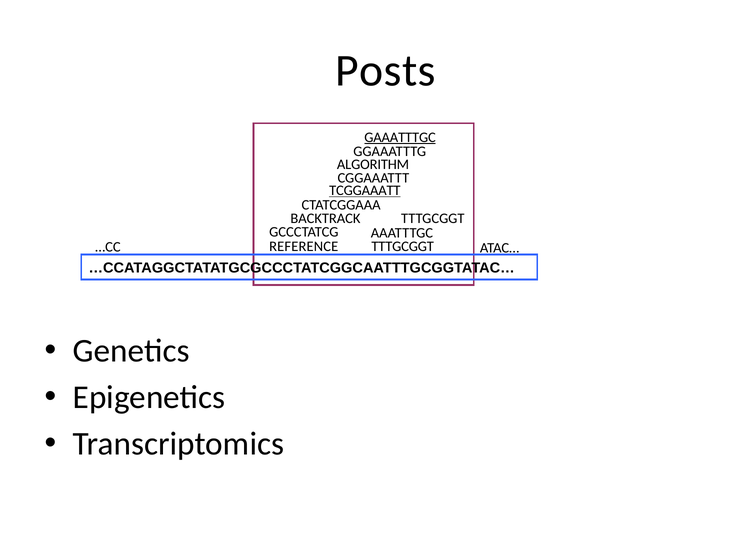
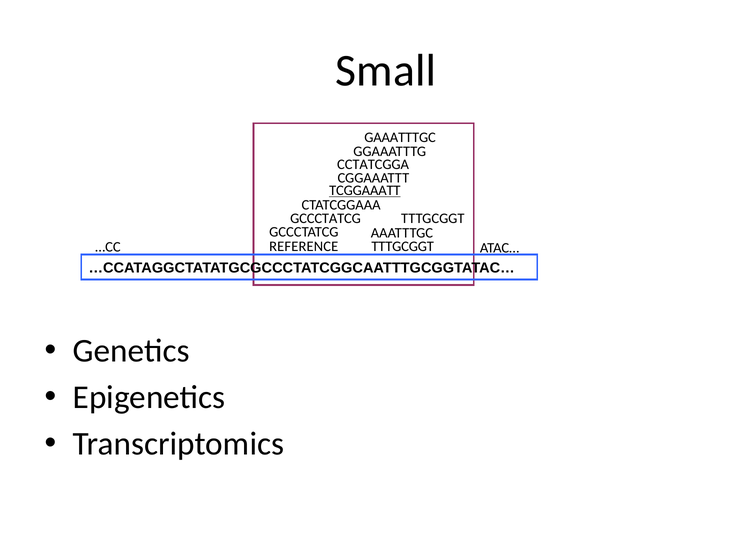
Posts: Posts -> Small (386, 71)
GAAATTTGC underline: present -> none (400, 137)
ALGORITHM: ALGORITHM -> CCTATCGGA (373, 165)
BACKTRACK: BACKTRACK -> GCCCTATCG (326, 219)
